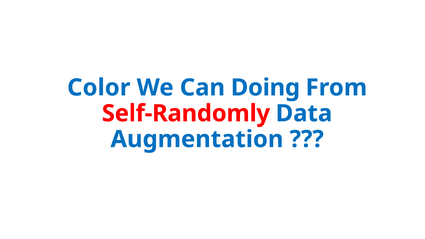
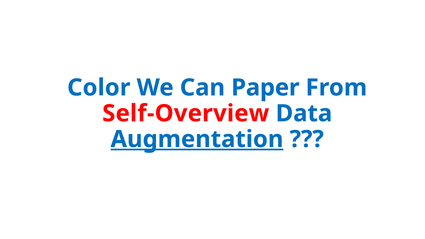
Doing: Doing -> Paper (265, 88)
Self-Randomly: Self-Randomly -> Self-Overview (186, 113)
Augmentation underline: none -> present (197, 139)
